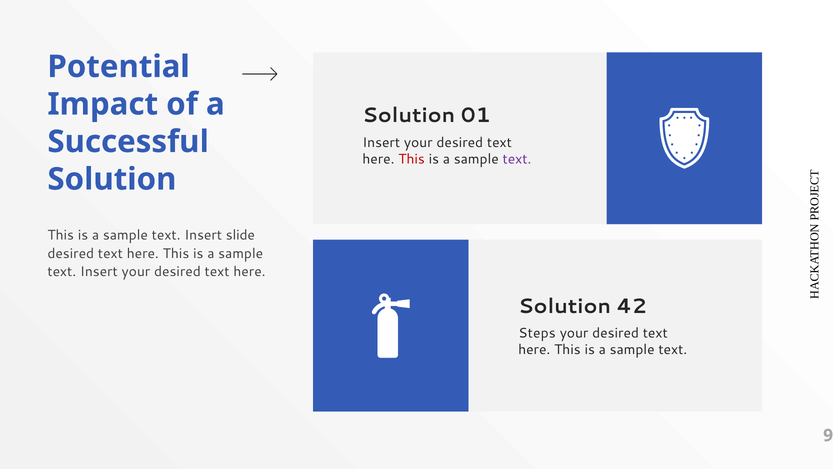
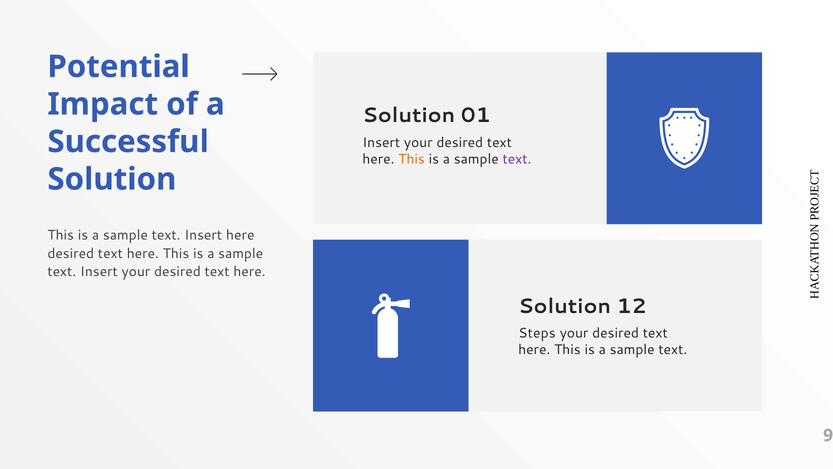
This colour: red -> orange (412, 159)
Insert slide: slide -> here (240, 235)
42: 42 -> 12 (632, 306)
